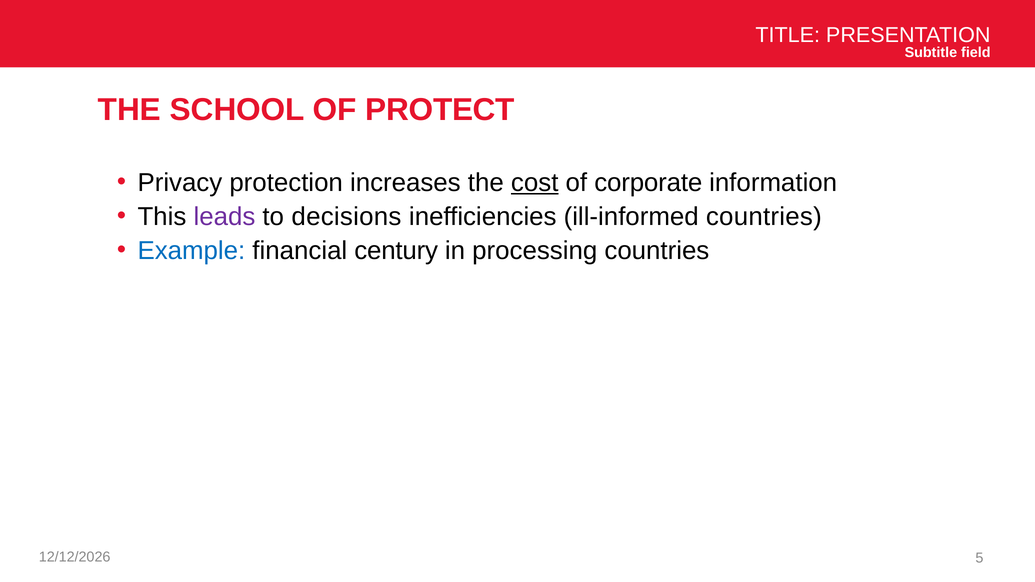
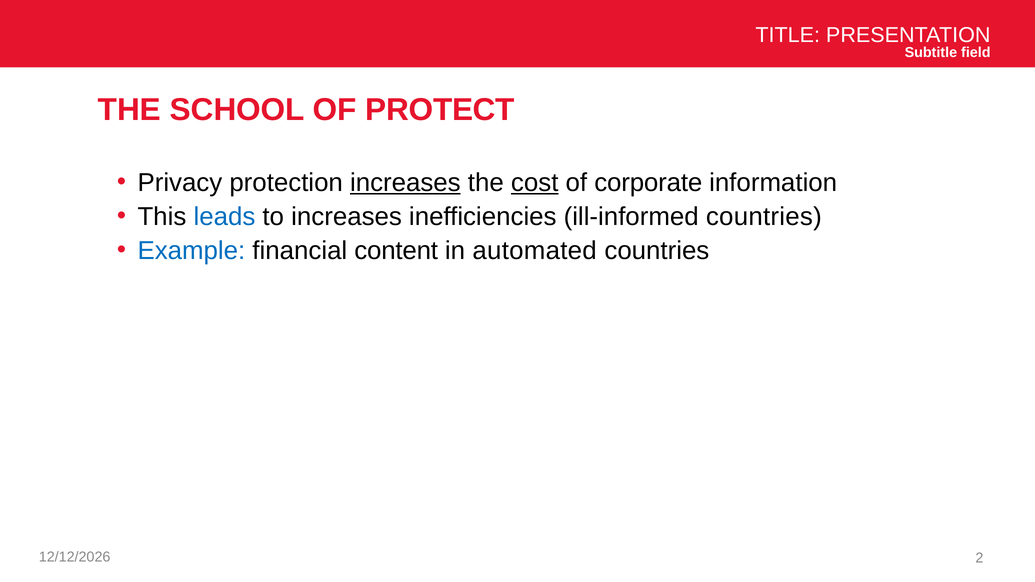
increases underline: none -> present (405, 183)
leads colour: purple -> blue (224, 217)
to decisions: decisions -> increases (347, 217)
century: century -> content (396, 251)
processing: processing -> automated (535, 251)
5: 5 -> 2 (979, 558)
